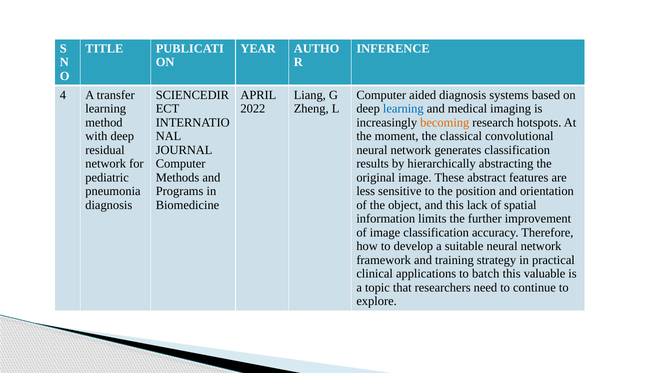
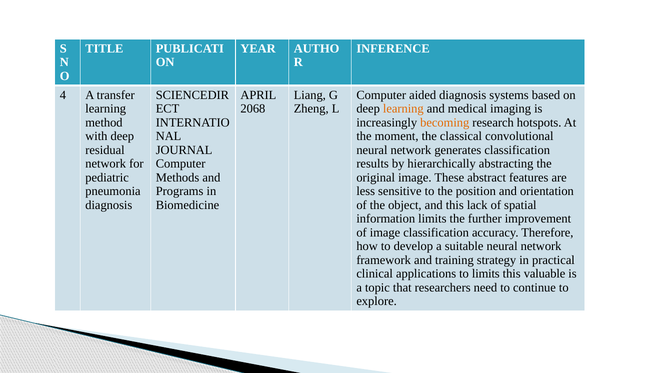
2022: 2022 -> 2068 (253, 109)
learning colour: blue -> orange (403, 109)
to batch: batch -> limits (486, 274)
